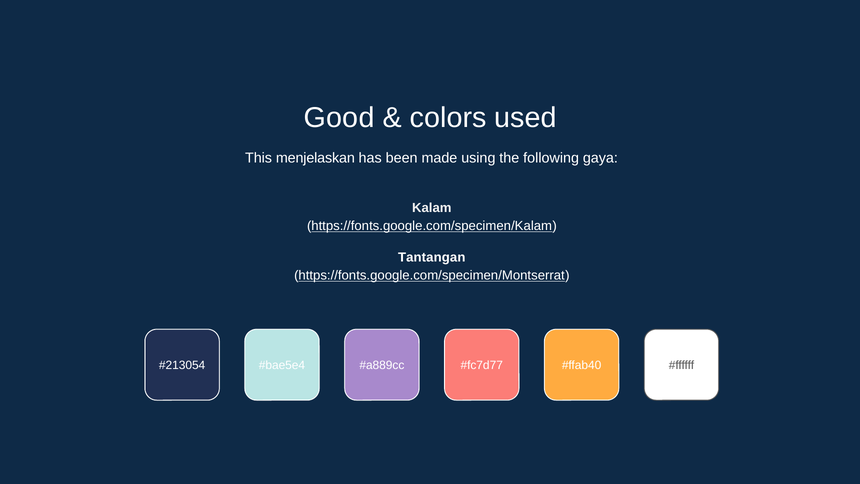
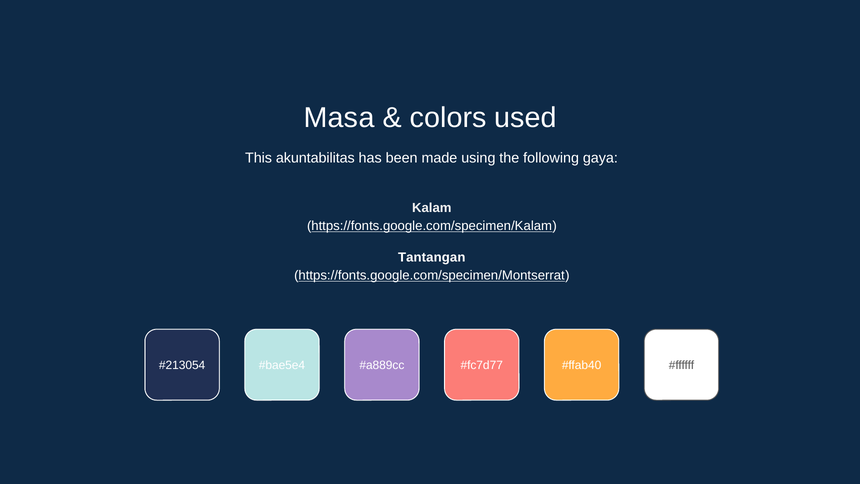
Good: Good -> Masa (339, 118)
menjelaskan: menjelaskan -> akuntabilitas (315, 158)
